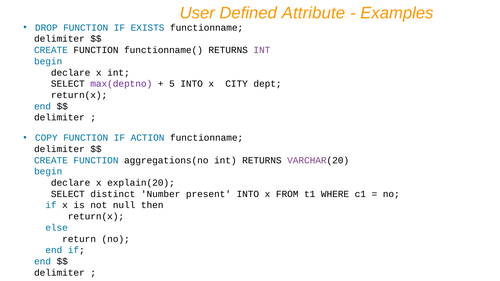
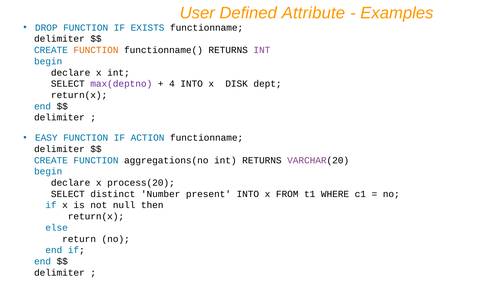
FUNCTION colour: black -> orange (96, 50)
5: 5 -> 4 (172, 84)
CITY: CITY -> DISK (237, 84)
COPY: COPY -> EASY (46, 138)
explain(20: explain(20 -> process(20 (141, 183)
